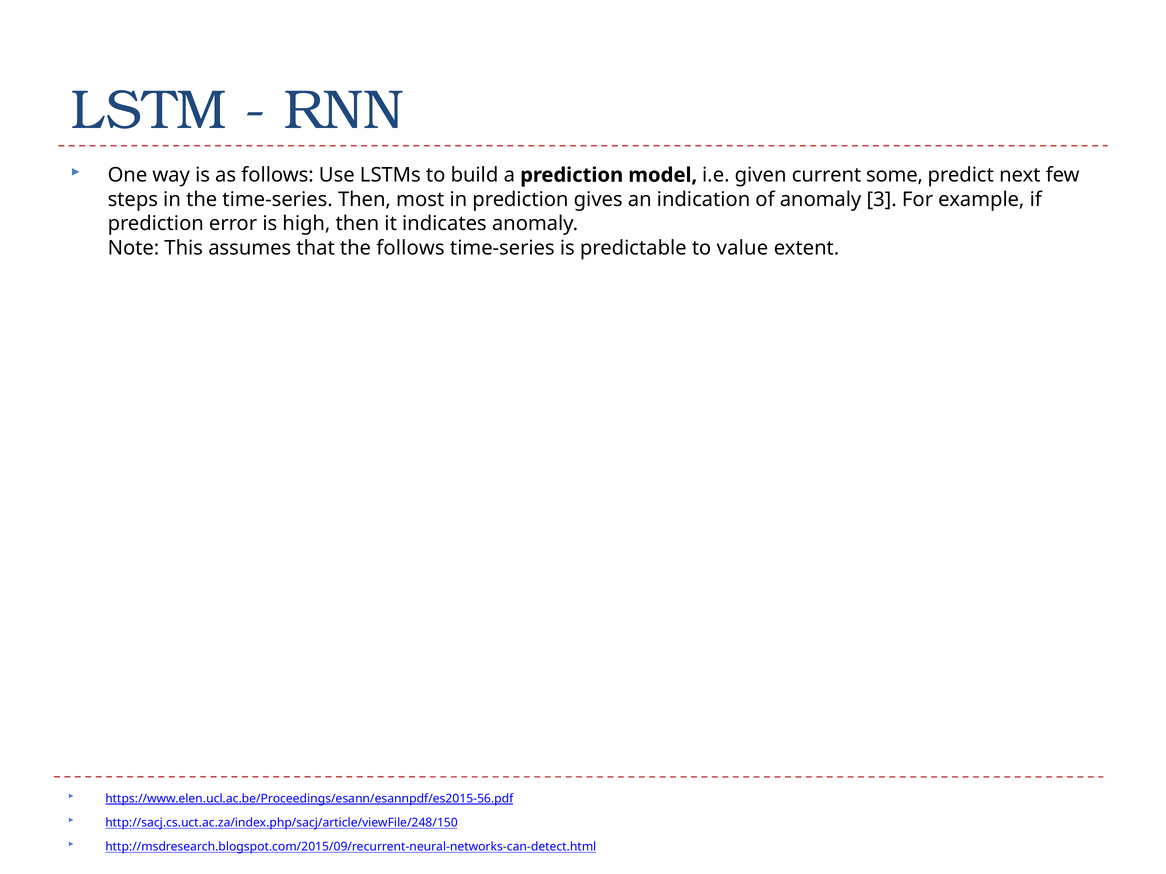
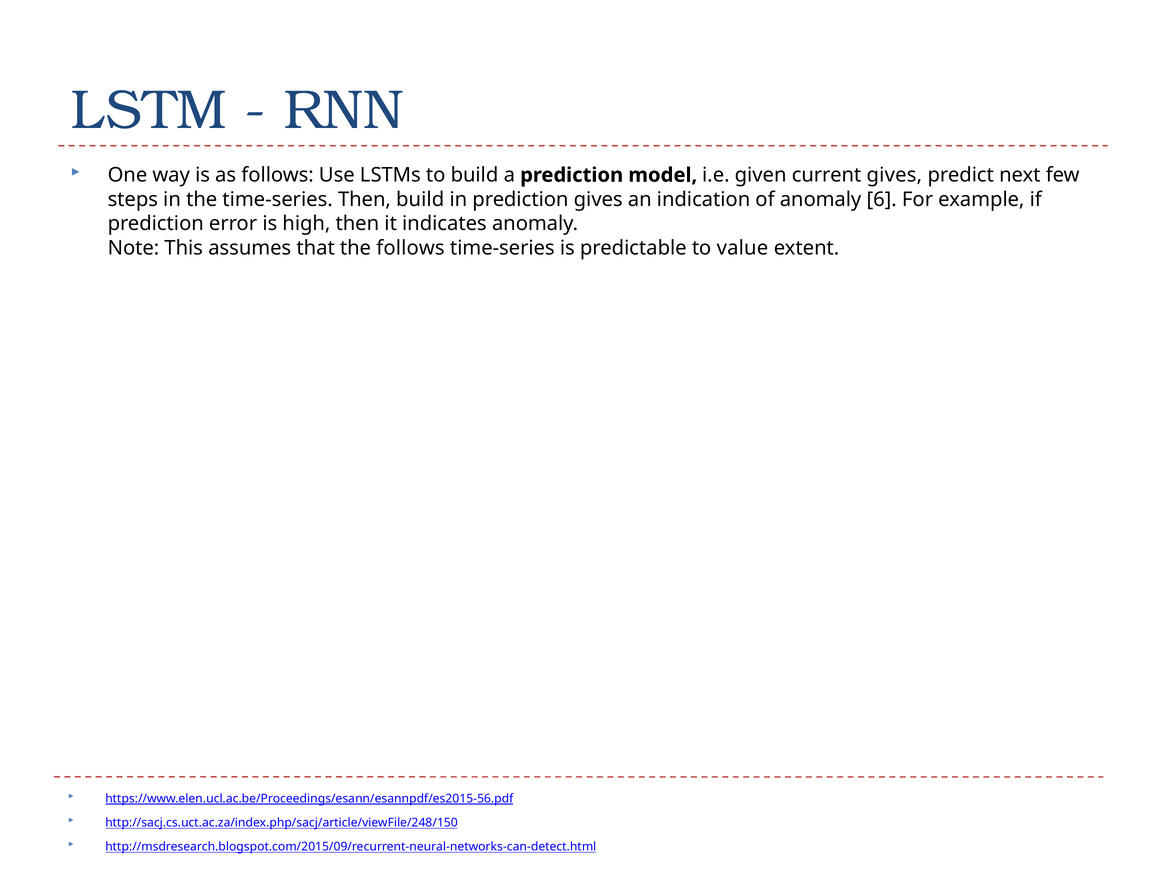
current some: some -> gives (894, 175)
Then most: most -> build (420, 200)
3: 3 -> 6 (882, 200)
